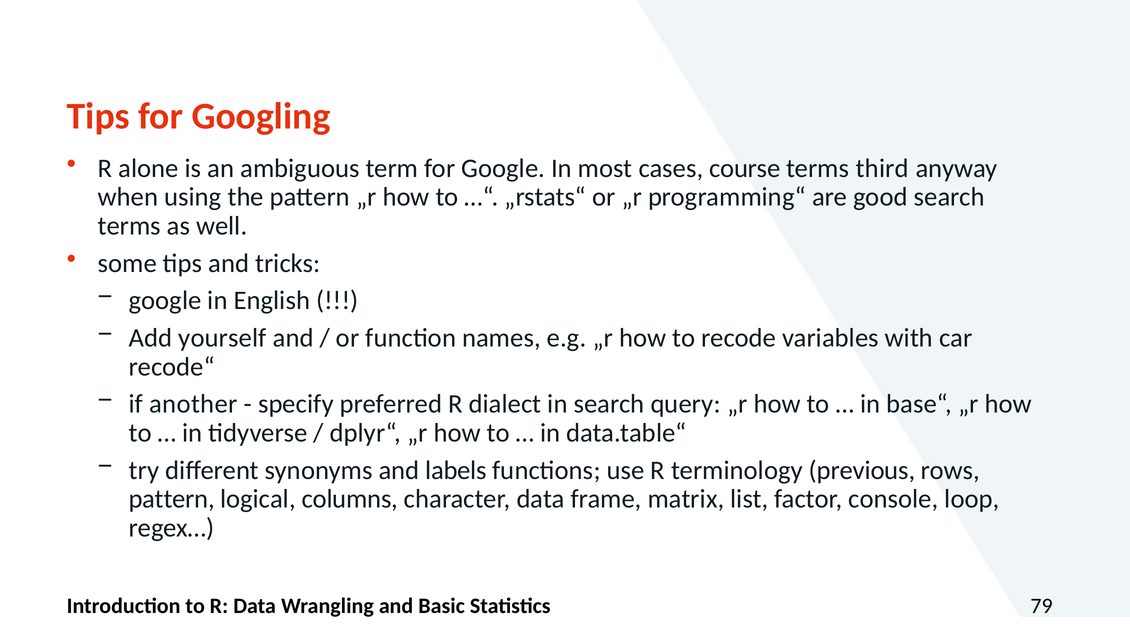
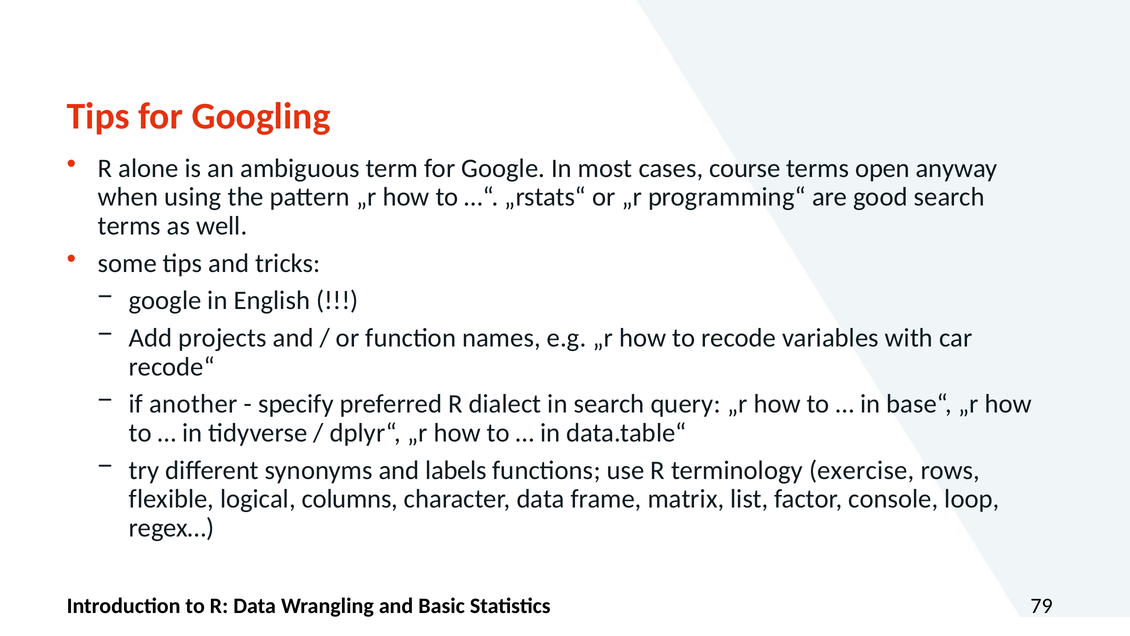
third: third -> open (883, 168)
yourself: yourself -> projects (223, 338)
previous: previous -> exercise (862, 470)
pattern: pattern -> flexible (172, 499)
